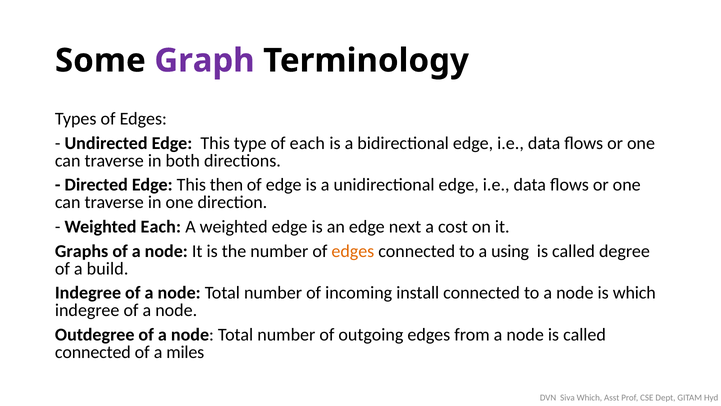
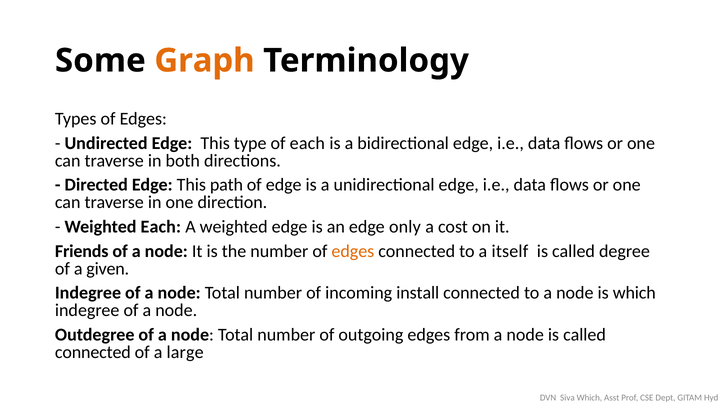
Graph colour: purple -> orange (204, 61)
then: then -> path (226, 185)
next: next -> only (405, 227)
Graphs: Graphs -> Friends (82, 251)
using: using -> itself (510, 251)
build: build -> given (108, 268)
miles: miles -> large (185, 352)
